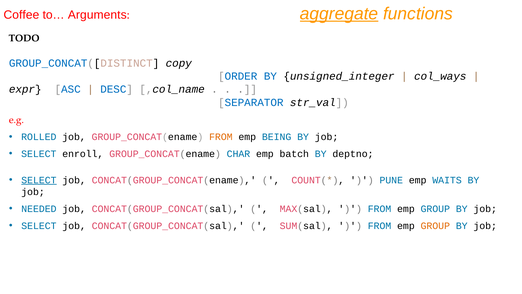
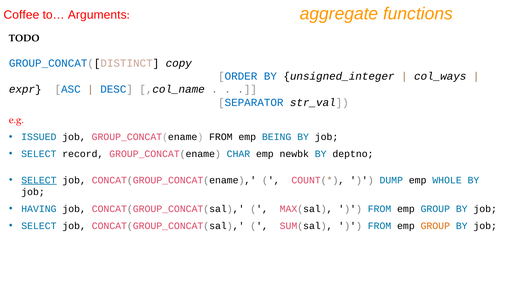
aggregate underline: present -> none (339, 14)
ROLLED: ROLLED -> ISSUED (39, 137)
FROM colour: orange -> black (221, 137)
enroll: enroll -> record (83, 154)
batch: batch -> newbk (294, 154)
PUNE: PUNE -> DUMP (391, 180)
WAITS: WAITS -> WHOLE (447, 180)
NEEDED: NEEDED -> HAVING (39, 209)
